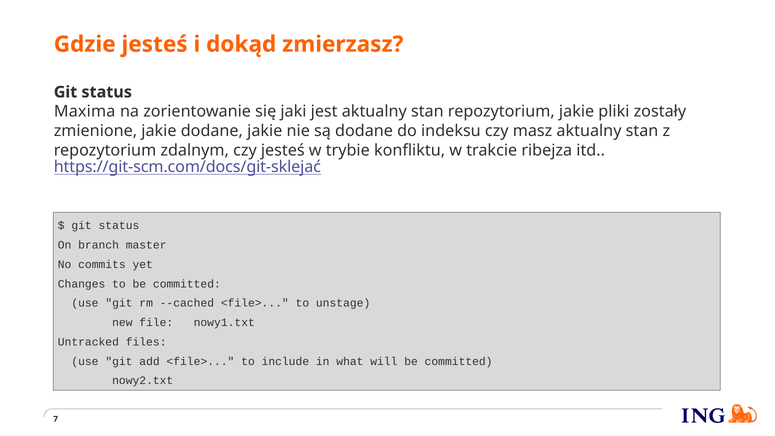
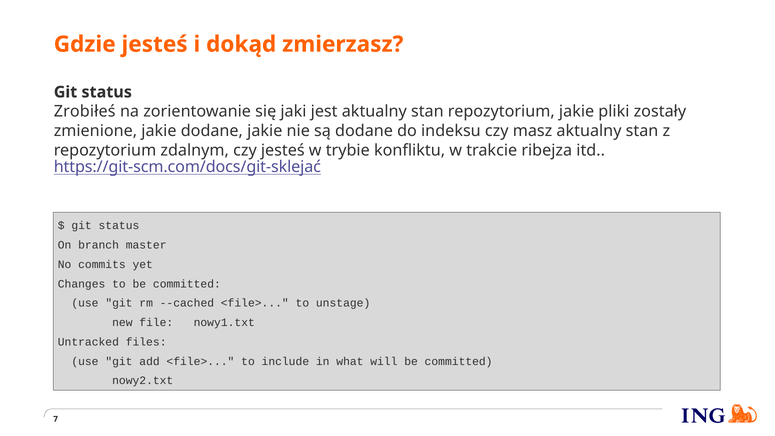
Maxima: Maxima -> Zrobiłeś (85, 111)
